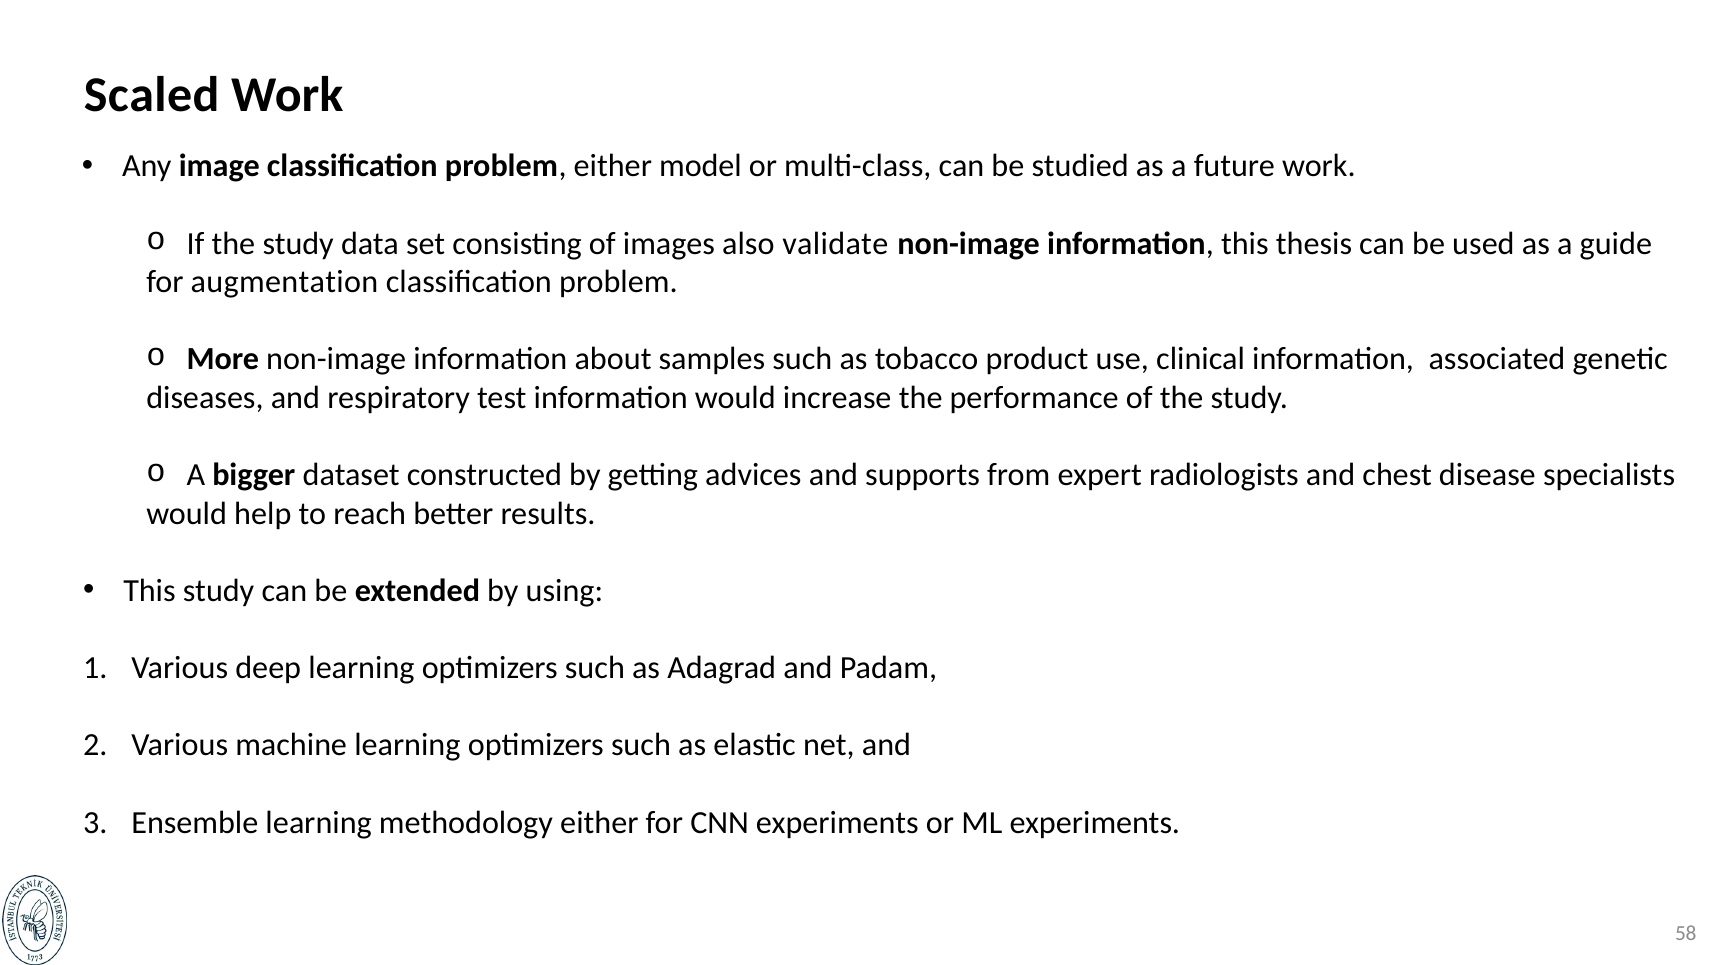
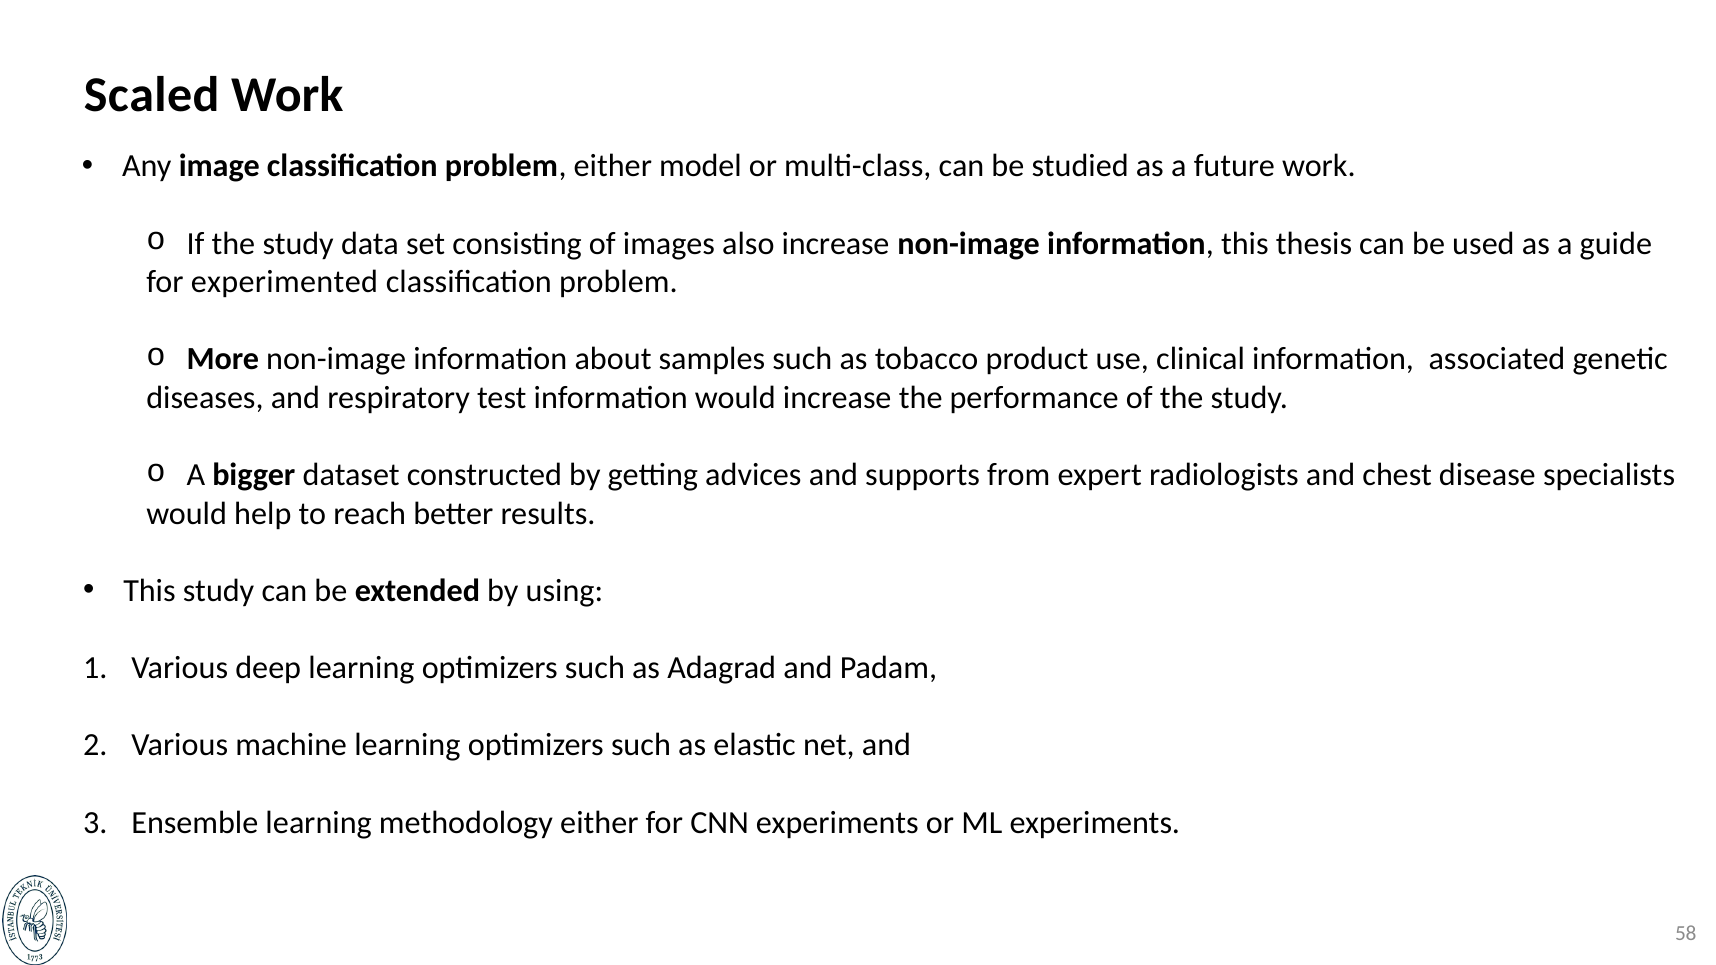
also validate: validate -> increase (836, 244)
augmentation: augmentation -> experimented (284, 282)
